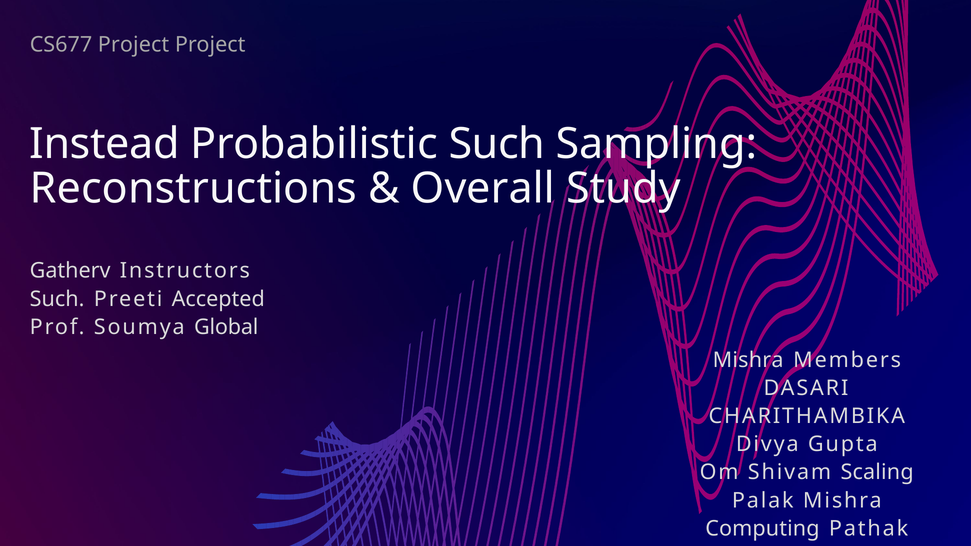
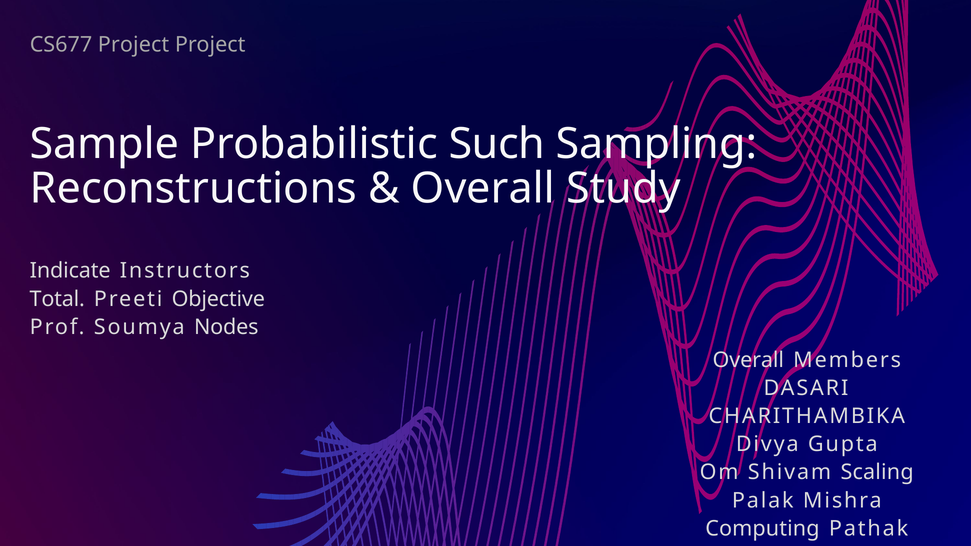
Instead: Instead -> Sample (104, 144)
Gatherv: Gatherv -> Indicate (70, 271)
Such: Such -> Total (57, 299)
Accepted: Accepted -> Objective (218, 299)
Global: Global -> Nodes (226, 327)
Mishra: Mishra -> Overall (748, 360)
